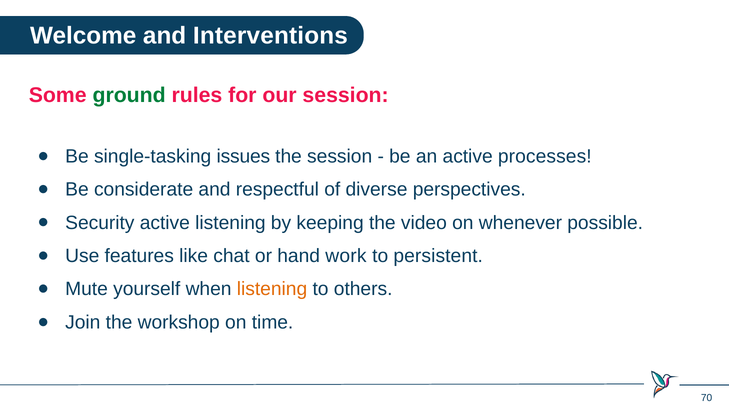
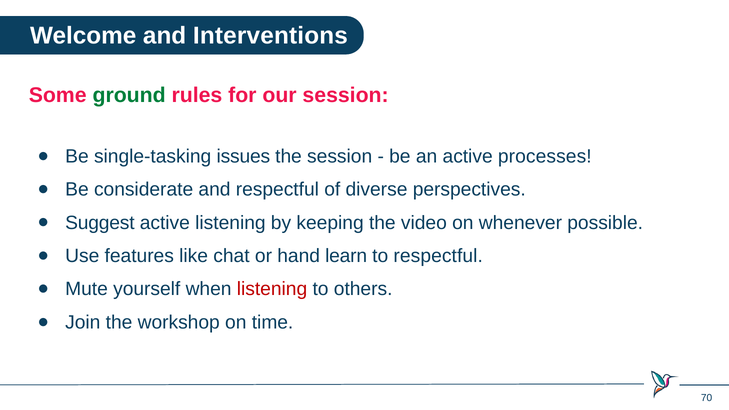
Security: Security -> Suggest (100, 223)
work: work -> learn (346, 256)
to persistent: persistent -> respectful (438, 256)
listening colour: orange -> red (272, 289)
